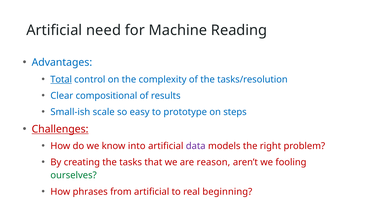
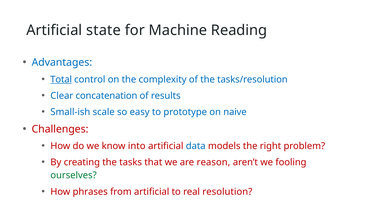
need: need -> state (104, 30)
compositional: compositional -> concatenation (106, 95)
steps: steps -> naive (235, 112)
Challenges underline: present -> none (60, 129)
data colour: purple -> blue (196, 146)
beginning: beginning -> resolution (227, 191)
